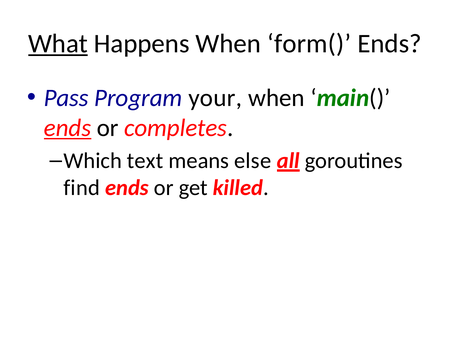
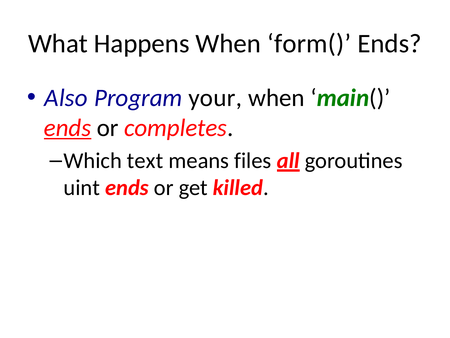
What underline: present -> none (58, 44)
Pass: Pass -> Also (66, 98)
else: else -> files (253, 161)
find: find -> uint (82, 188)
